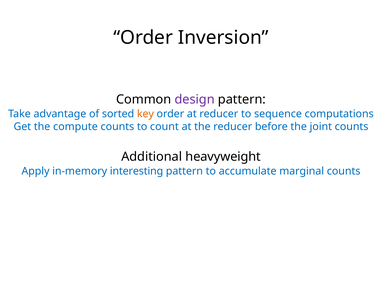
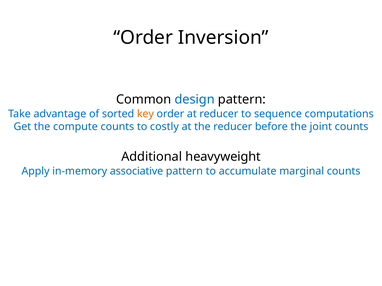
design colour: purple -> blue (195, 100)
count: count -> costly (164, 127)
interesting: interesting -> associative (137, 171)
